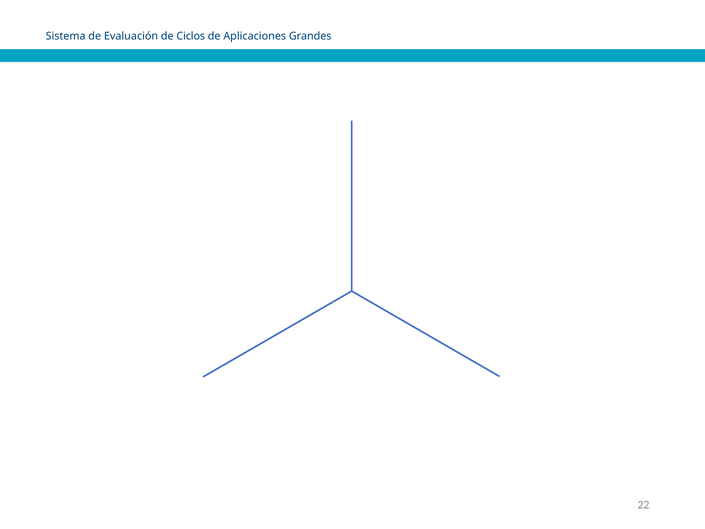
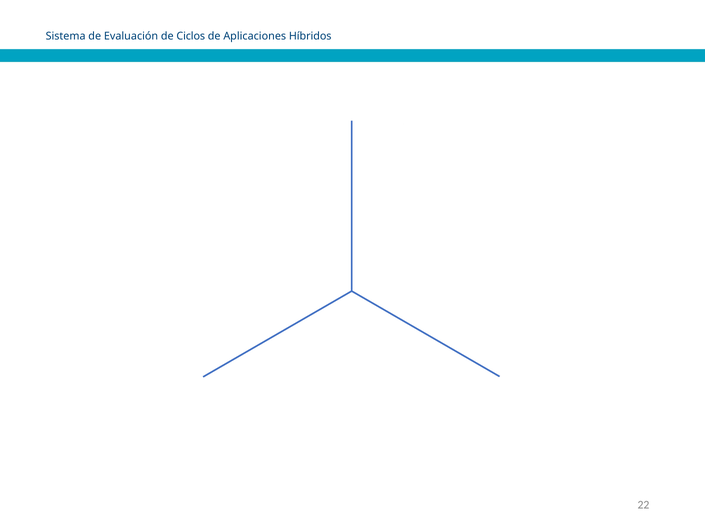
Grandes: Grandes -> Híbridos (310, 36)
